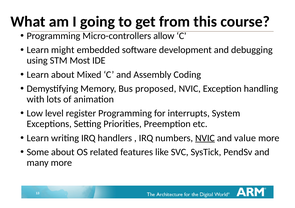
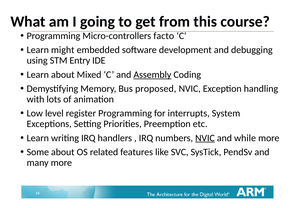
allow: allow -> facto (164, 36)
Most: Most -> Entry (80, 61)
Assembly underline: none -> present (152, 75)
value: value -> while (245, 138)
